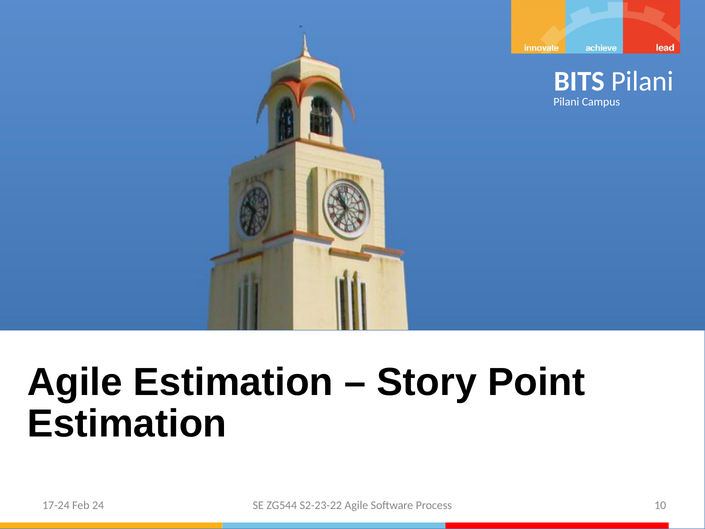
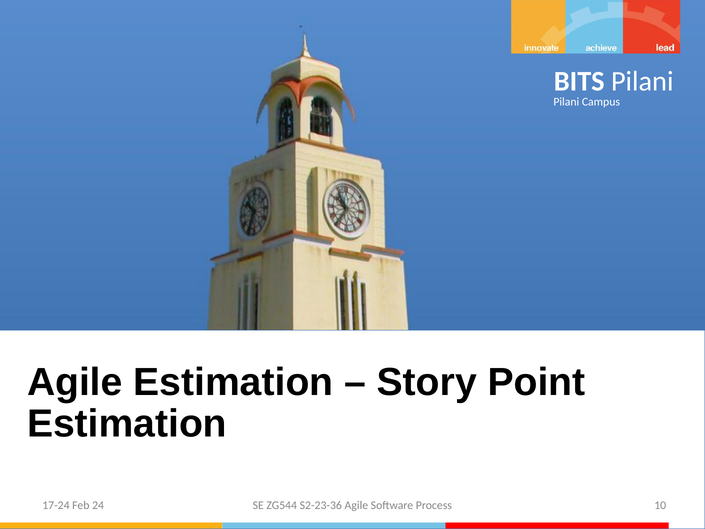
S2-23-22: S2-23-22 -> S2-23-36 (321, 505)
